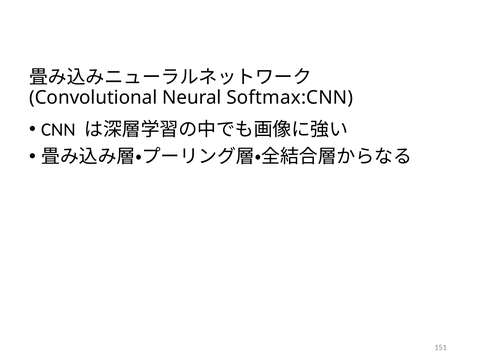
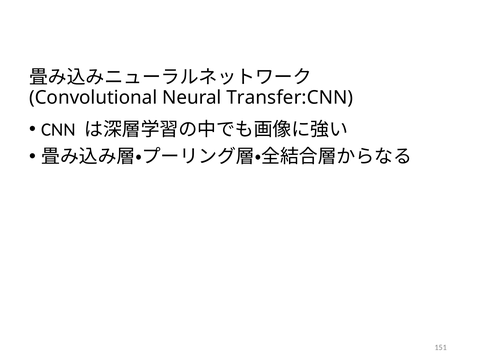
Softmax:CNN: Softmax:CNN -> Transfer:CNN (290, 98)
